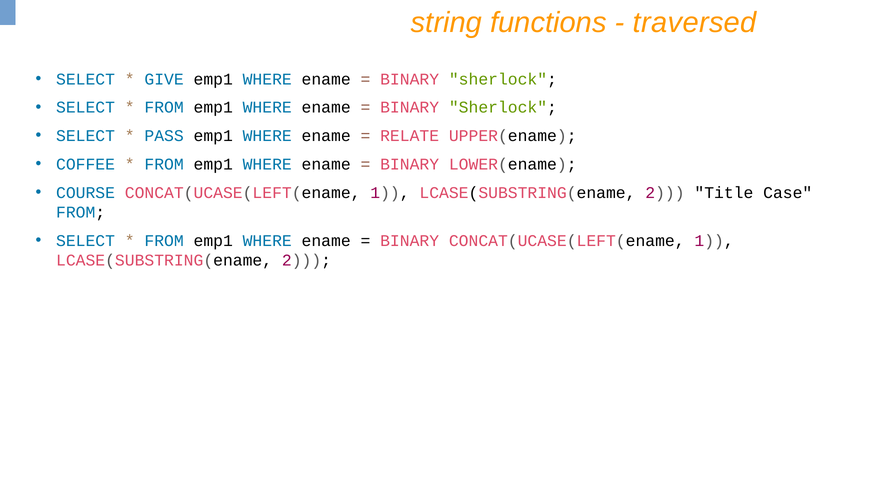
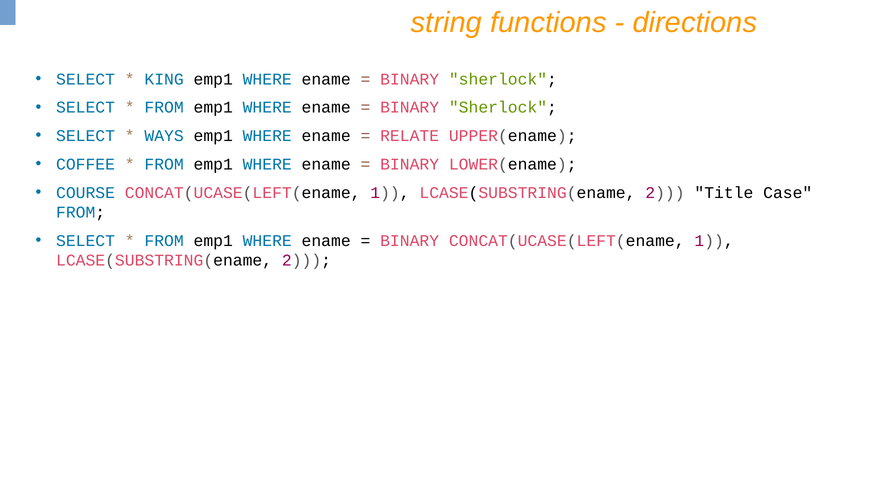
traversed: traversed -> directions (695, 23)
GIVE: GIVE -> KING (164, 79)
PASS: PASS -> WAYS (164, 136)
